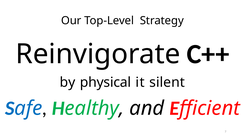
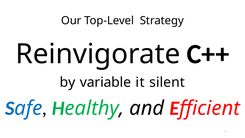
physical: physical -> variable (106, 82)
